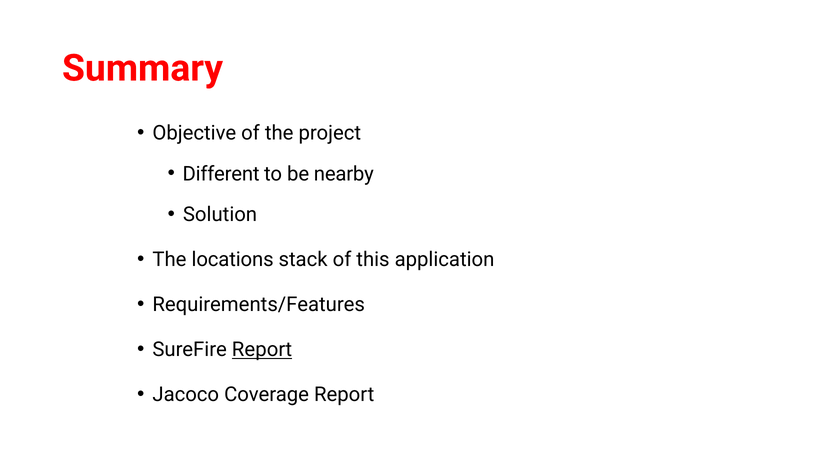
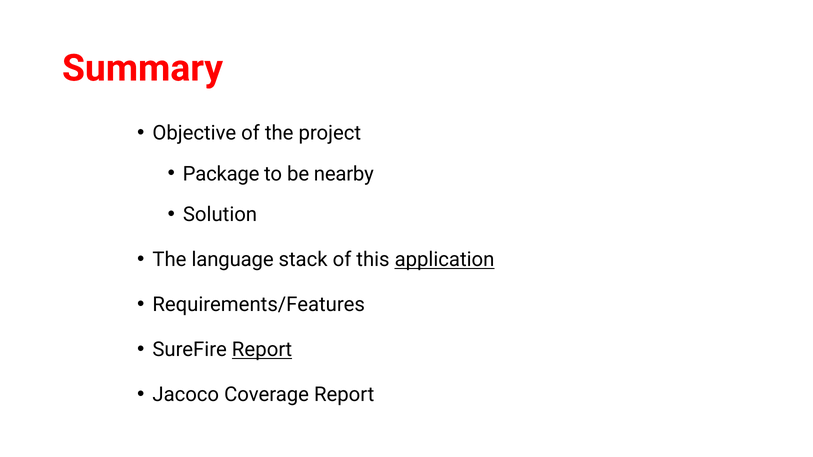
Different: Different -> Package (221, 174)
locations: locations -> language (233, 260)
application underline: none -> present (445, 260)
